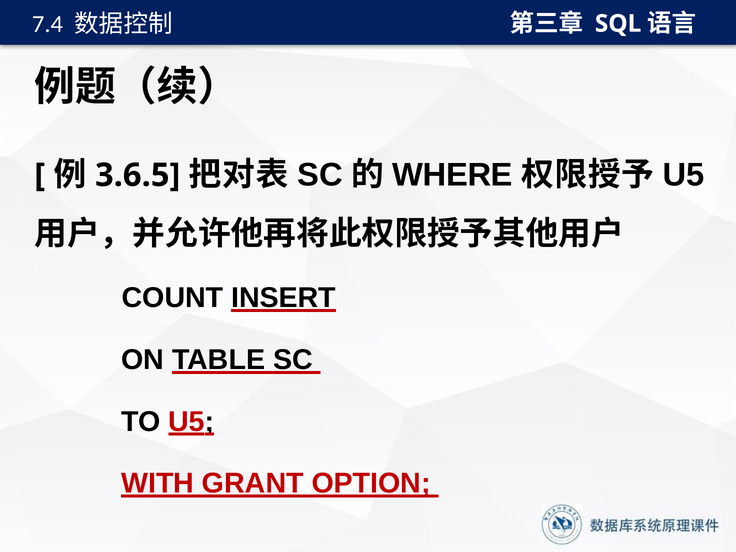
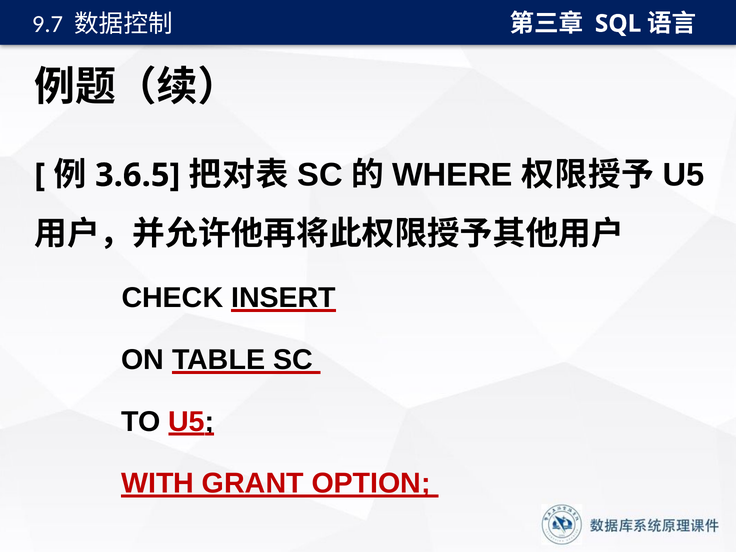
7.4: 7.4 -> 9.7 (47, 24)
COUNT: COUNT -> CHECK (172, 298)
